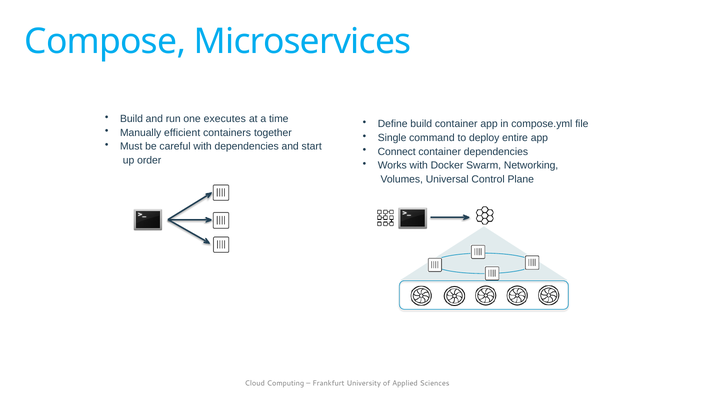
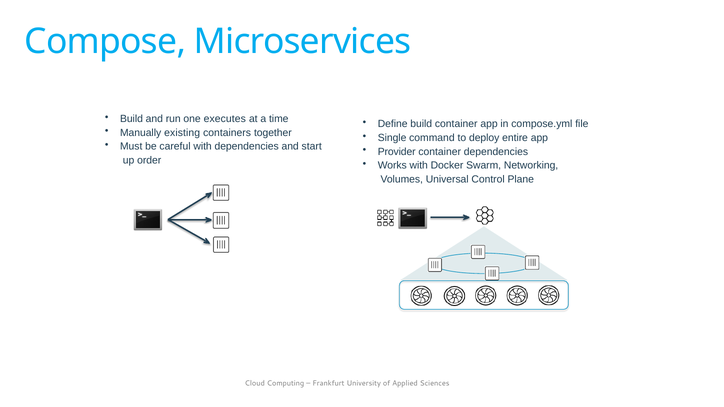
efficient: efficient -> existing (182, 133)
Connect: Connect -> Provider (397, 152)
